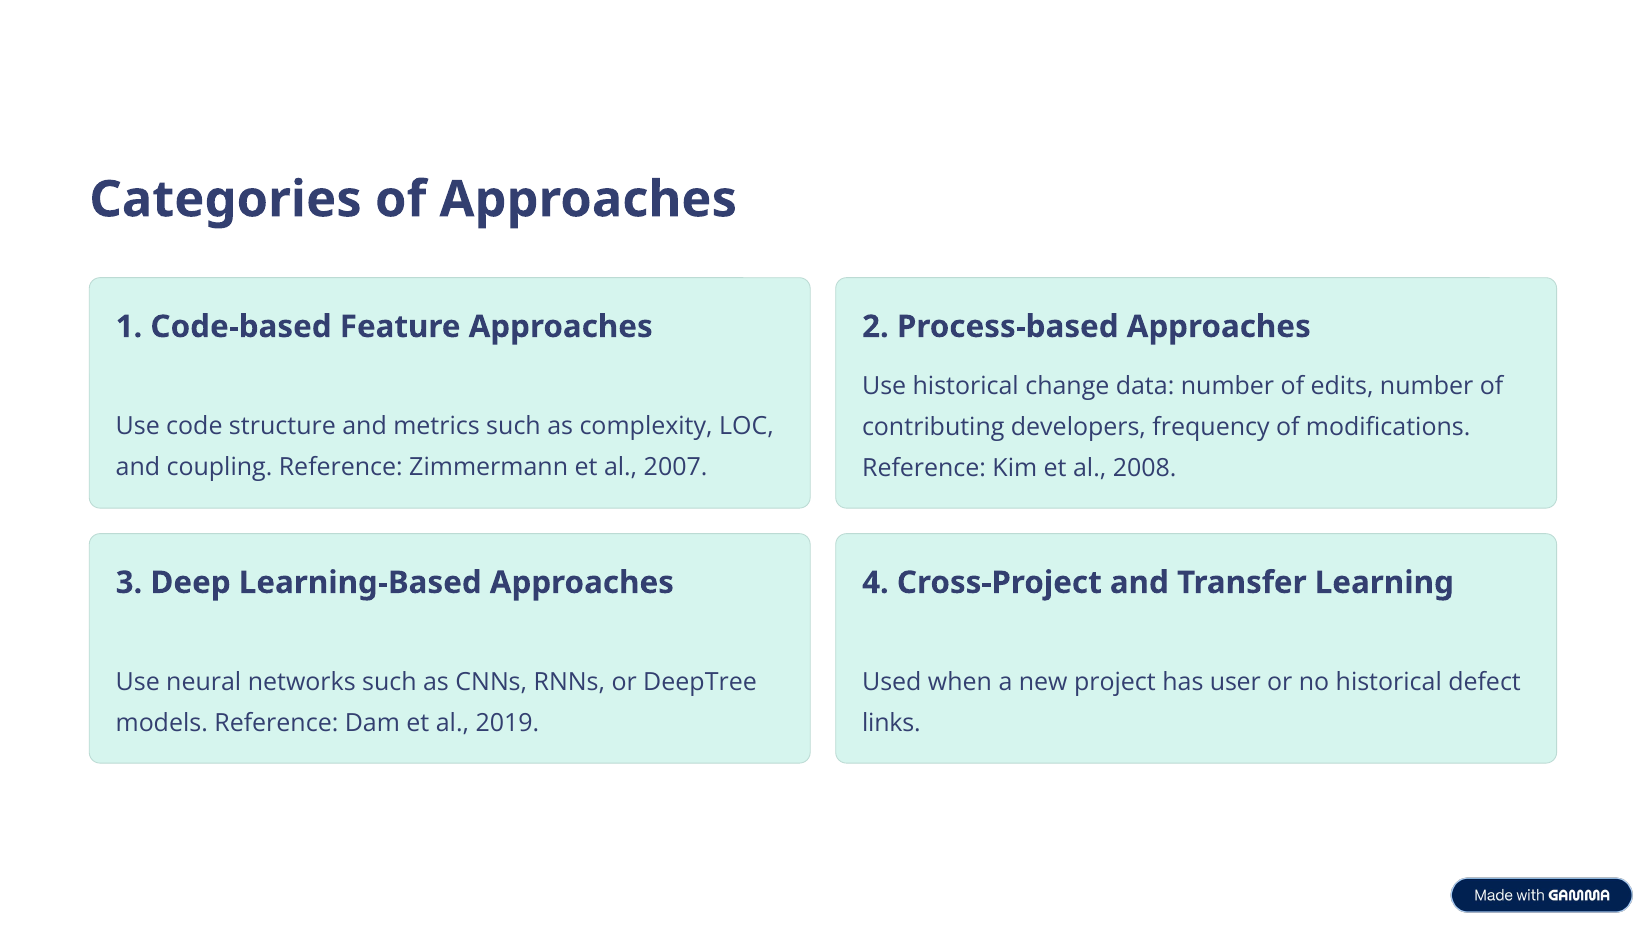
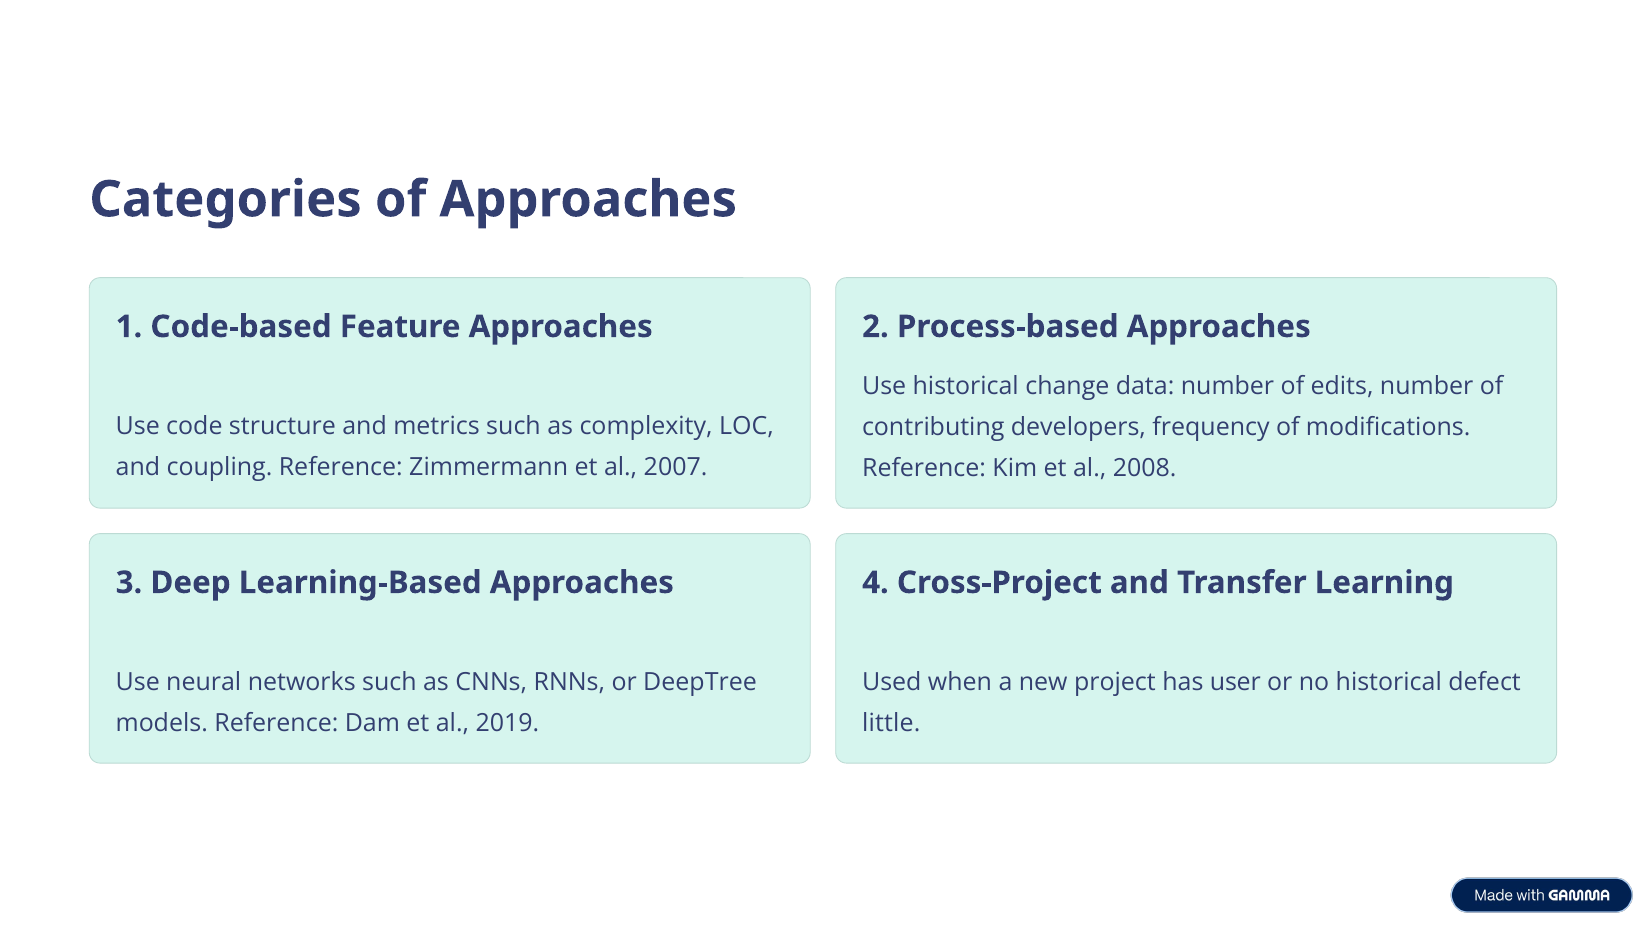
links: links -> little (891, 723)
